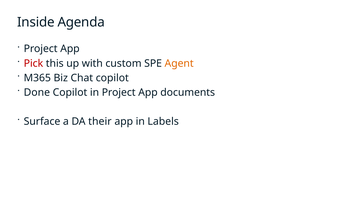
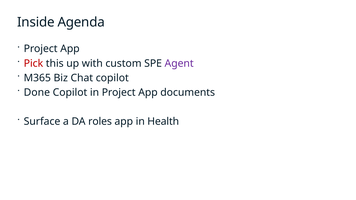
Agent colour: orange -> purple (179, 63)
their: their -> roles (100, 122)
Labels: Labels -> Health (163, 122)
